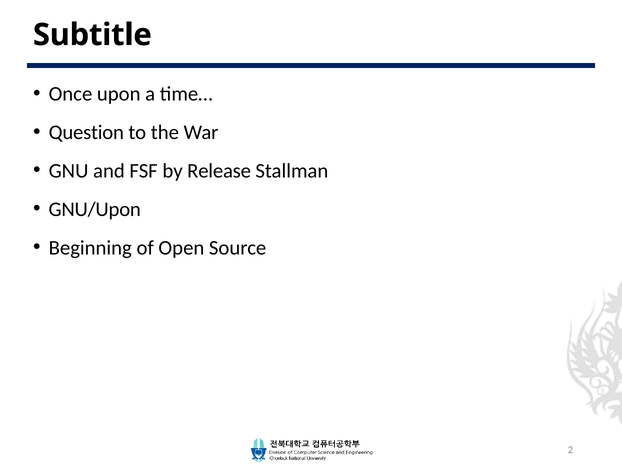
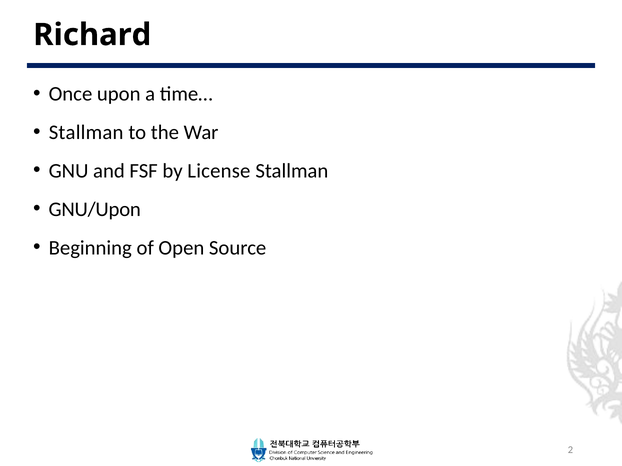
Subtitle: Subtitle -> Richard (92, 35)
Question: Question -> Stallman (86, 132)
Release: Release -> License (219, 171)
